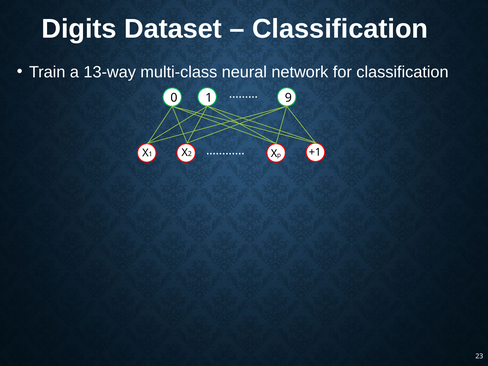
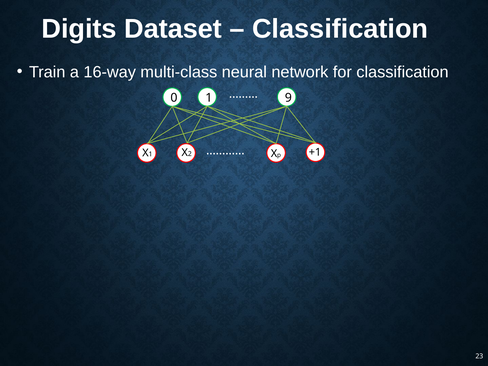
13-way: 13-way -> 16-way (110, 72)
